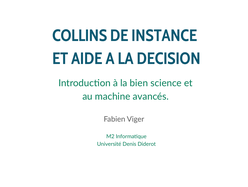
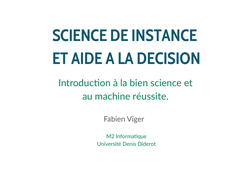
COLLINS: COLLINS -> SCIENCE (80, 36)
avancés: avancés -> réussite (151, 96)
